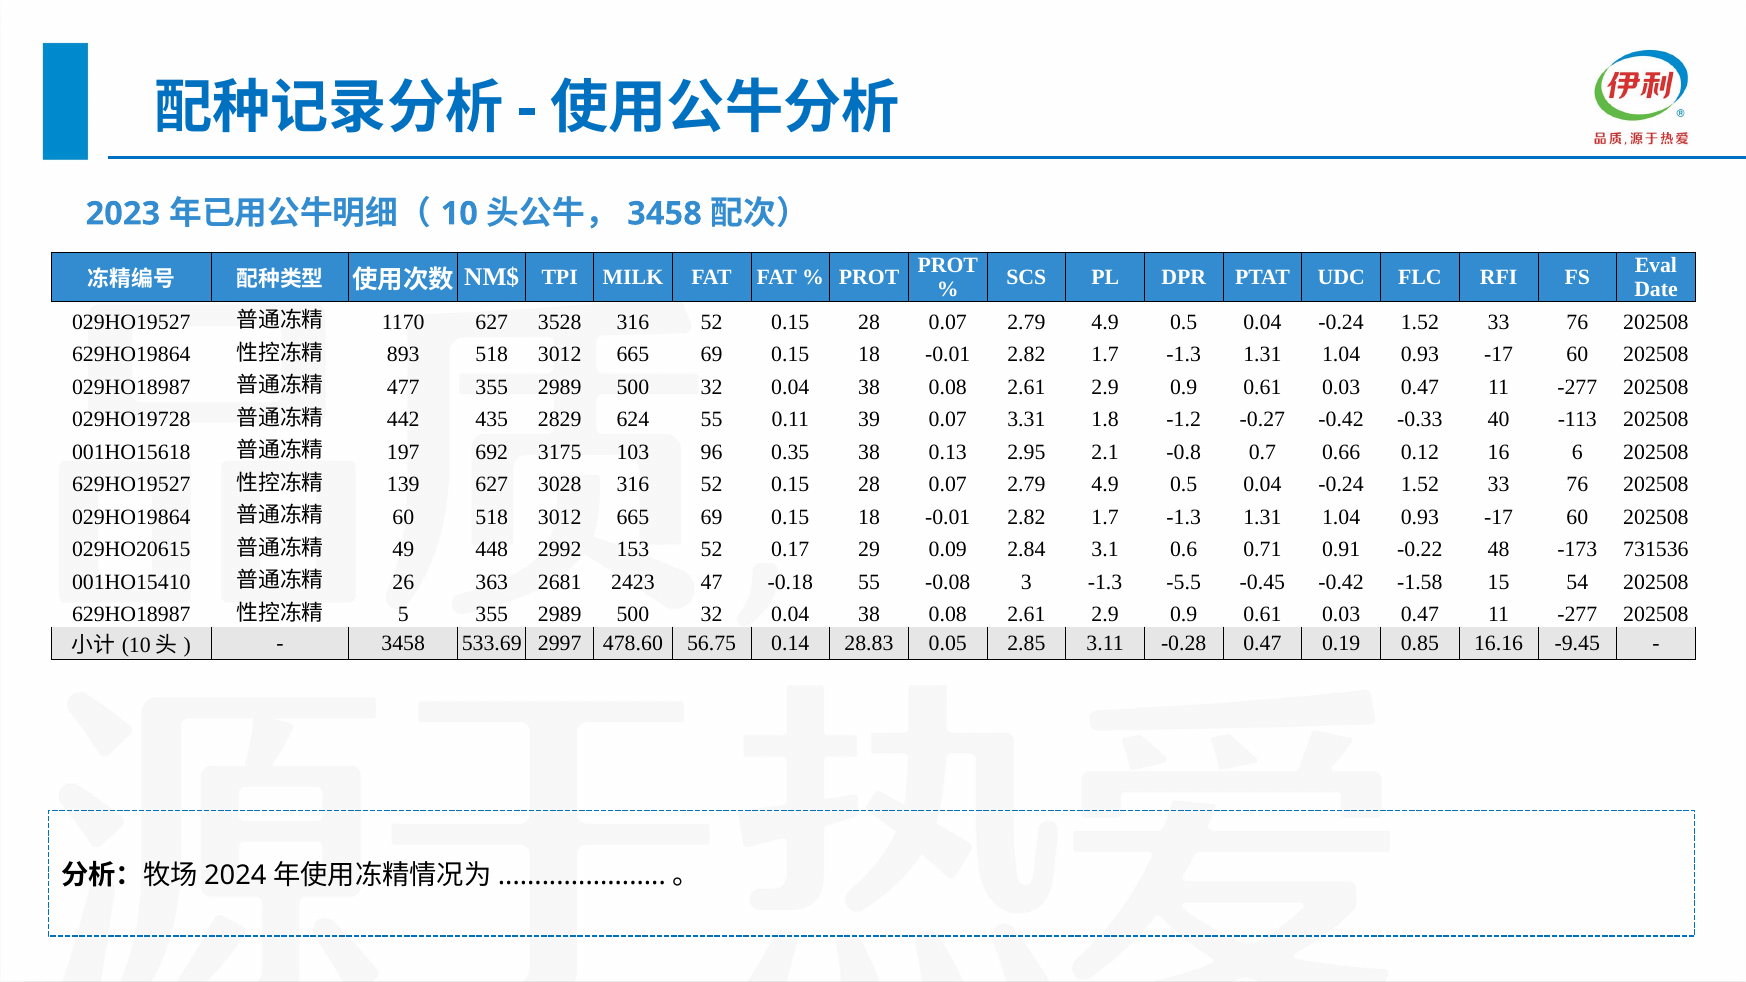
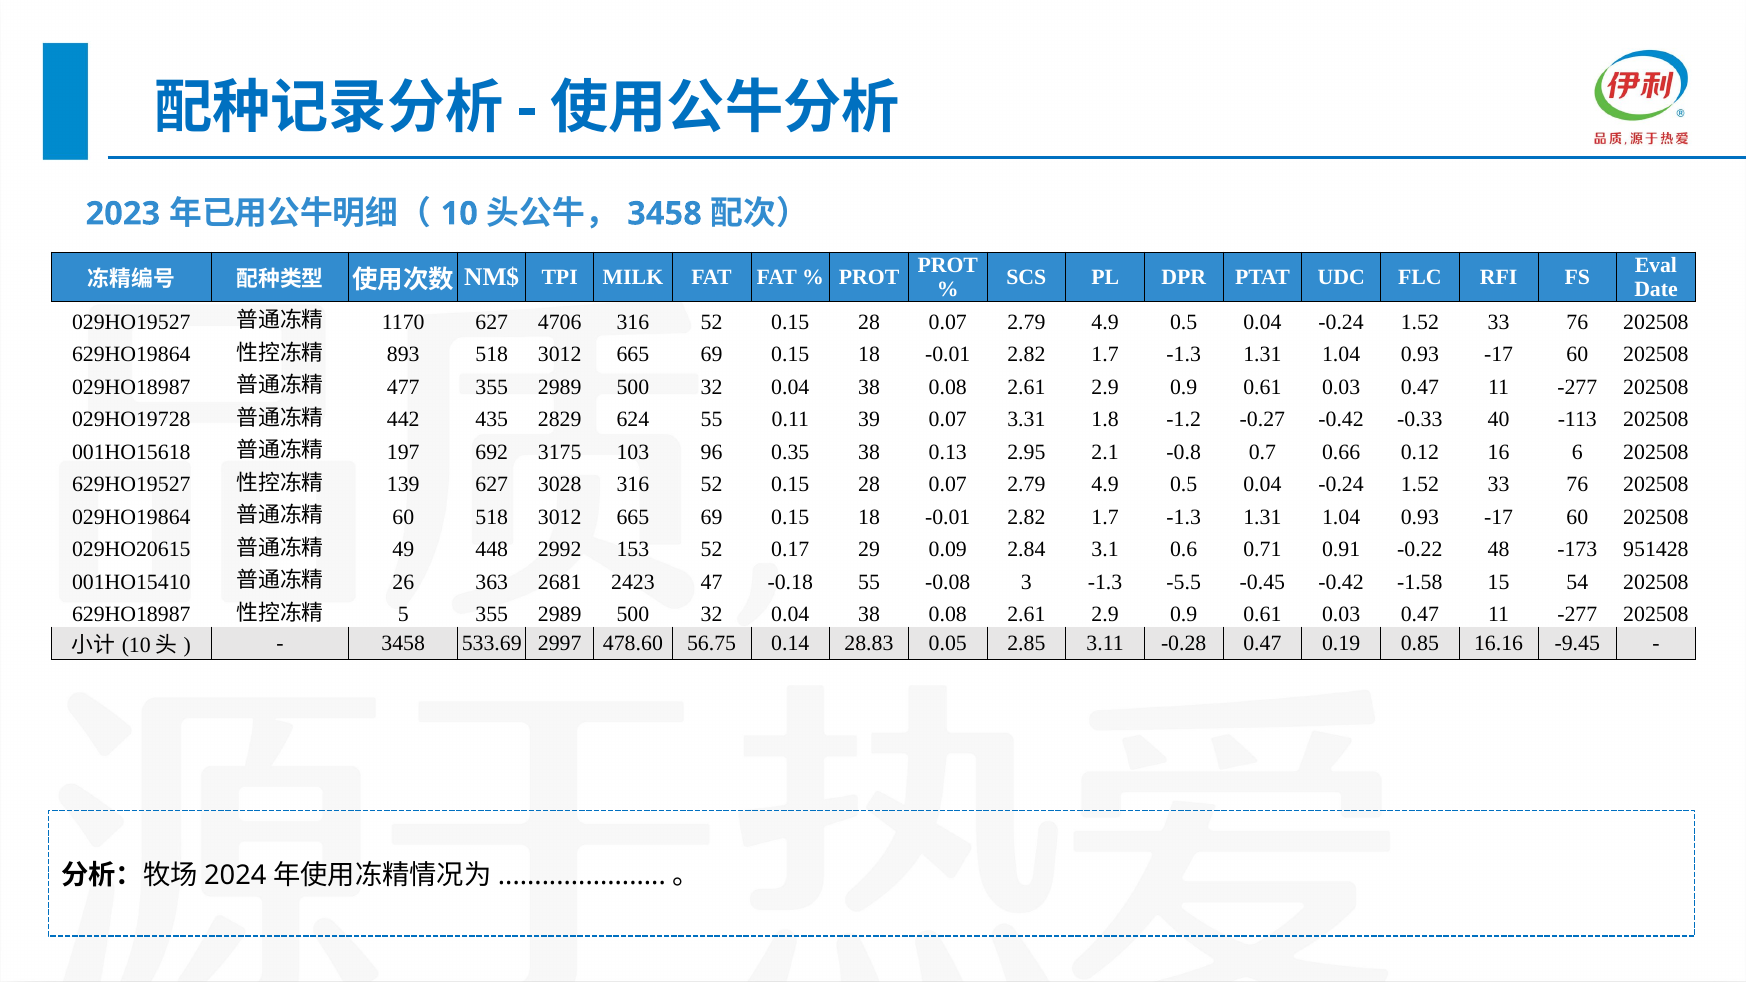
3528: 3528 -> 4706 (560, 322)
731536: 731536 -> 951428 (1656, 550)
